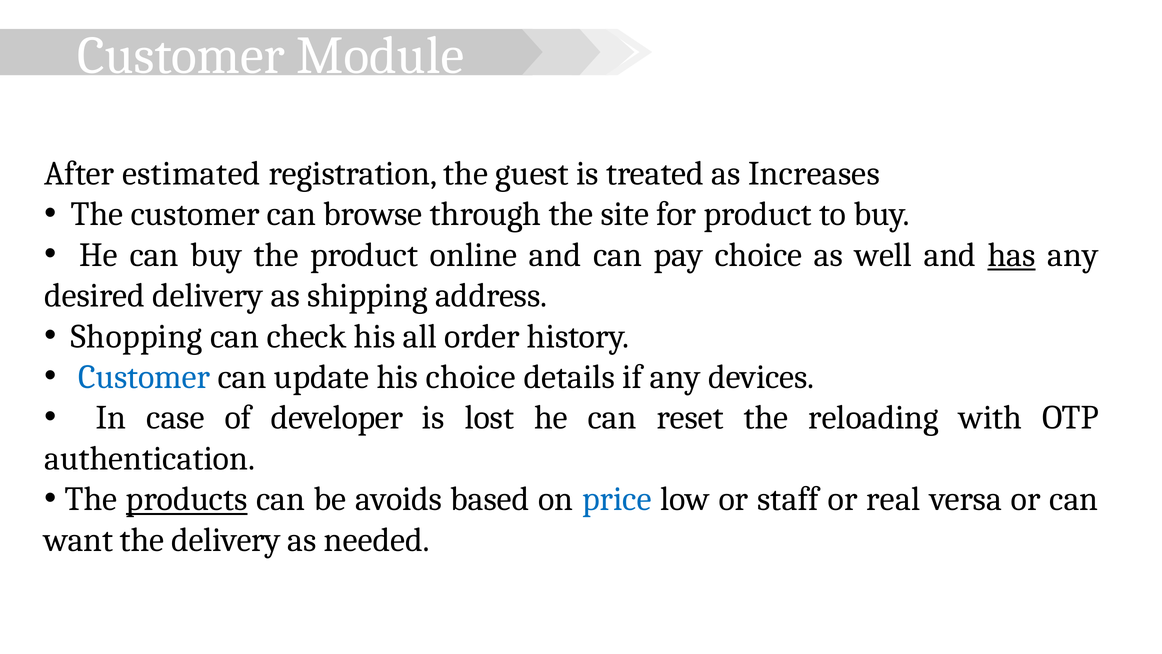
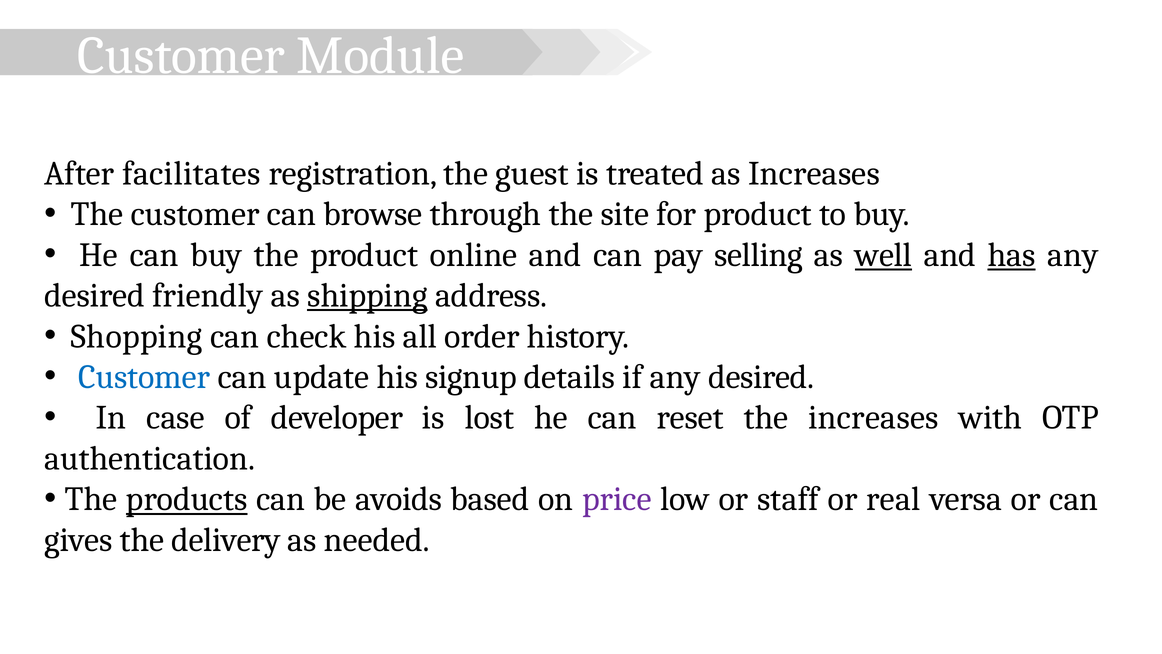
estimated: estimated -> facilitates (191, 173)
pay choice: choice -> selling (759, 255)
well underline: none -> present (883, 255)
desired delivery: delivery -> friendly (208, 295)
shipping underline: none -> present (367, 295)
his choice: choice -> signup (471, 377)
if any devices: devices -> desired (761, 377)
the reloading: reloading -> increases (873, 418)
price colour: blue -> purple (617, 499)
want: want -> gives (78, 540)
